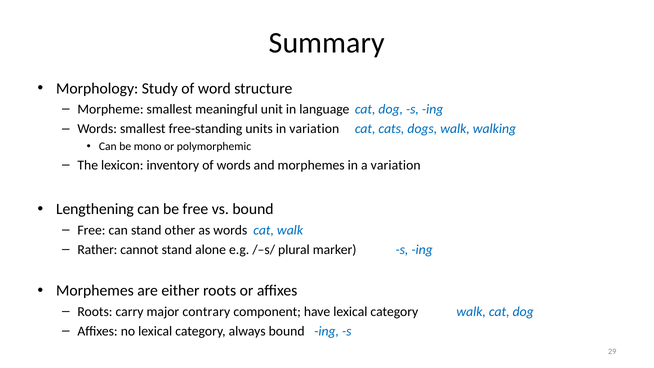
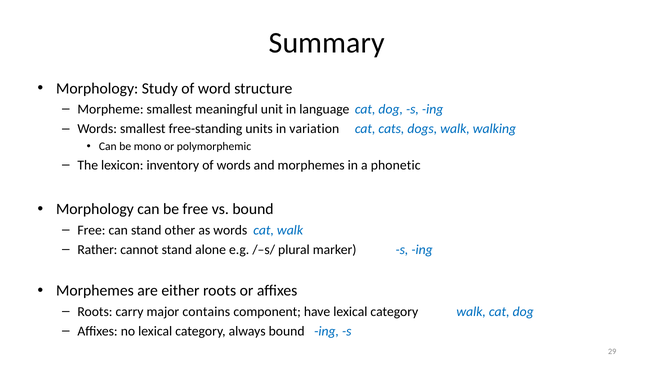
a variation: variation -> phonetic (396, 165)
Lengthening: Lengthening -> Morphology (95, 209)
contrary: contrary -> contains (206, 311)
